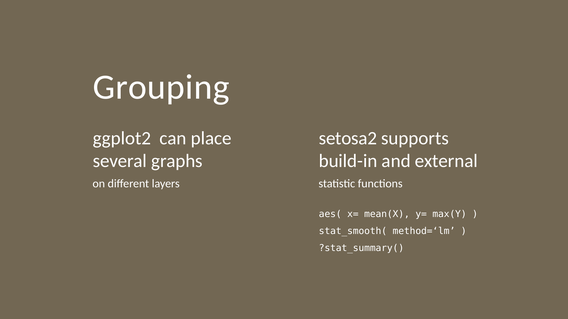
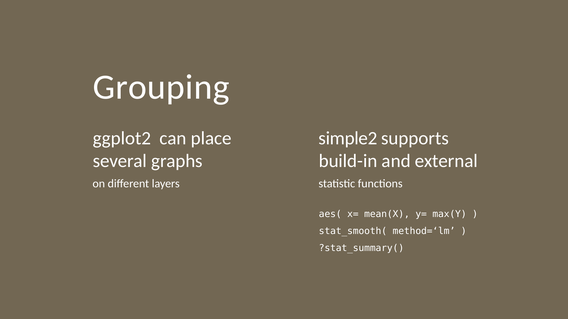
setosa2: setosa2 -> simple2 (348, 138)
